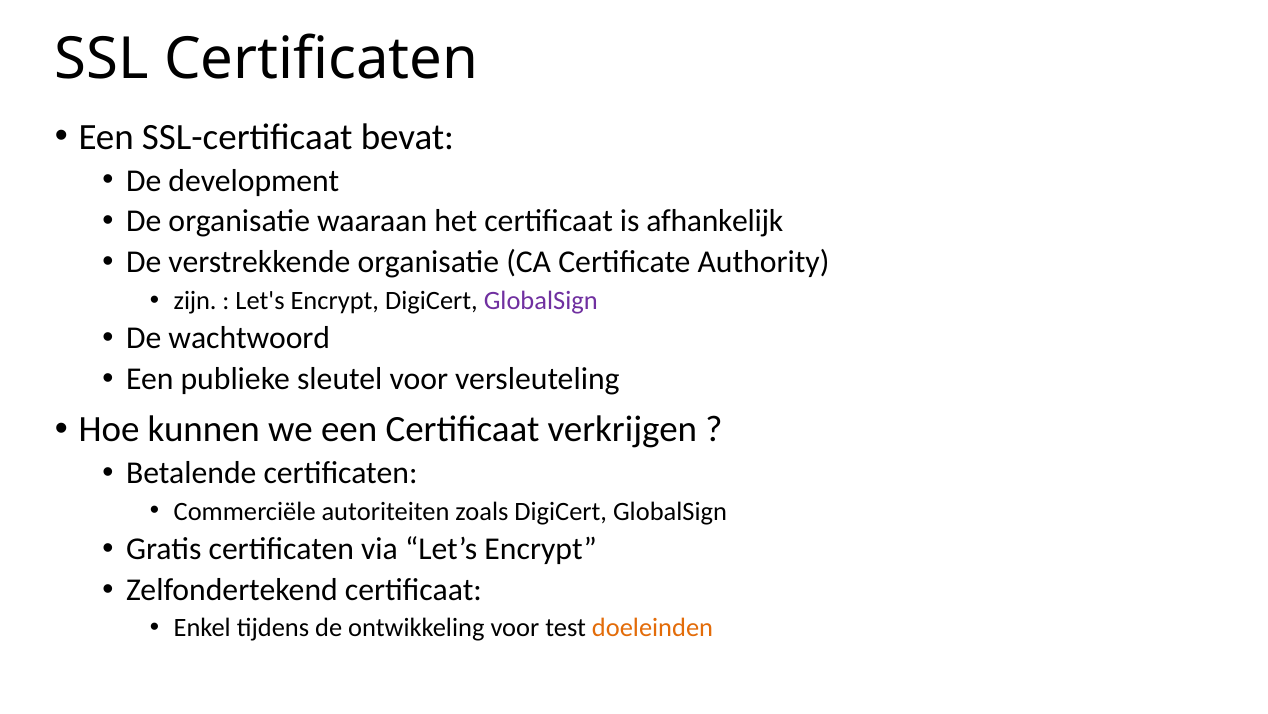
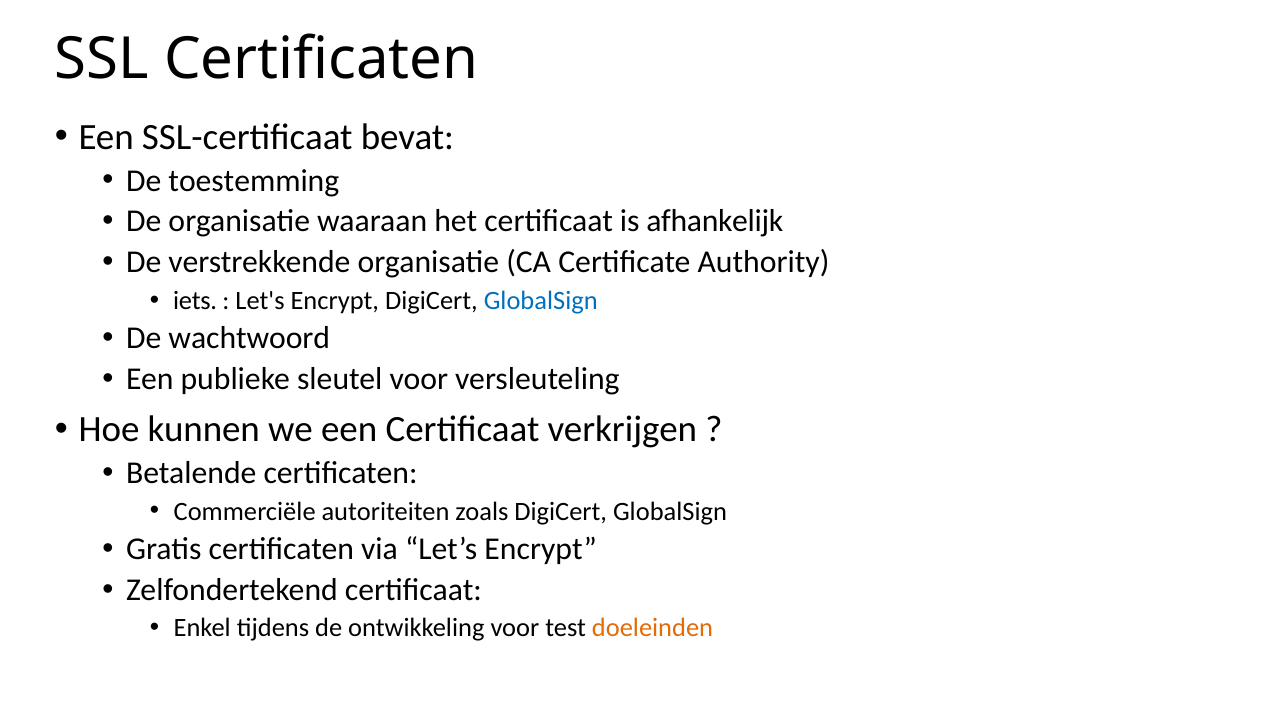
development: development -> toestemming (254, 180)
zijn: zijn -> iets (195, 300)
GlobalSign colour: purple -> blue (541, 300)
